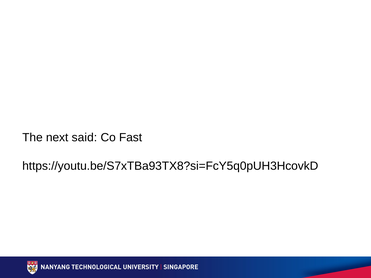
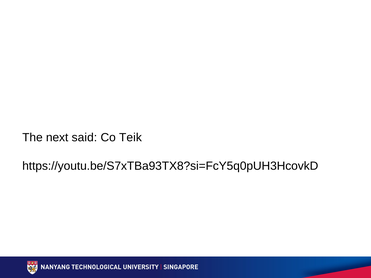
Fast: Fast -> Teik (130, 138)
